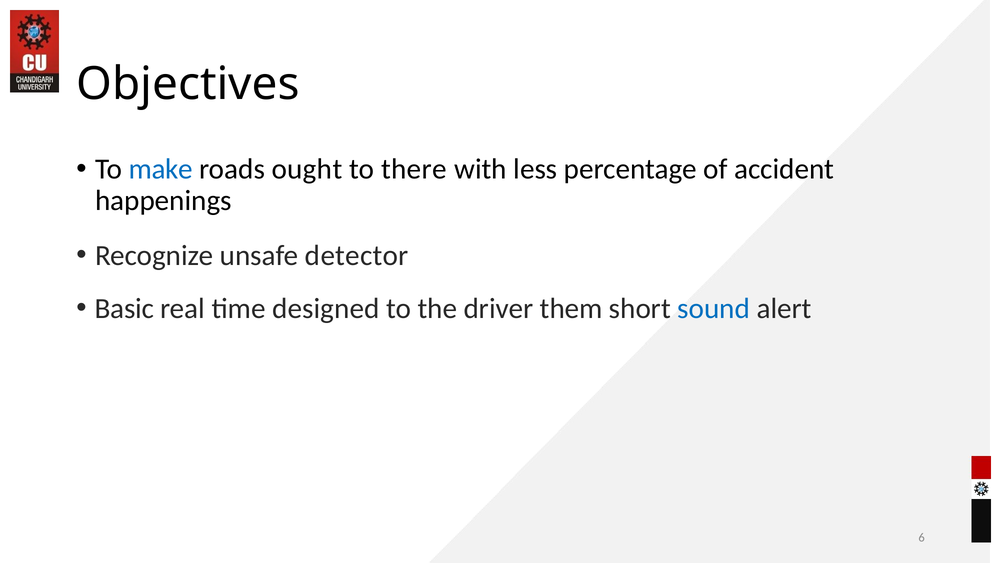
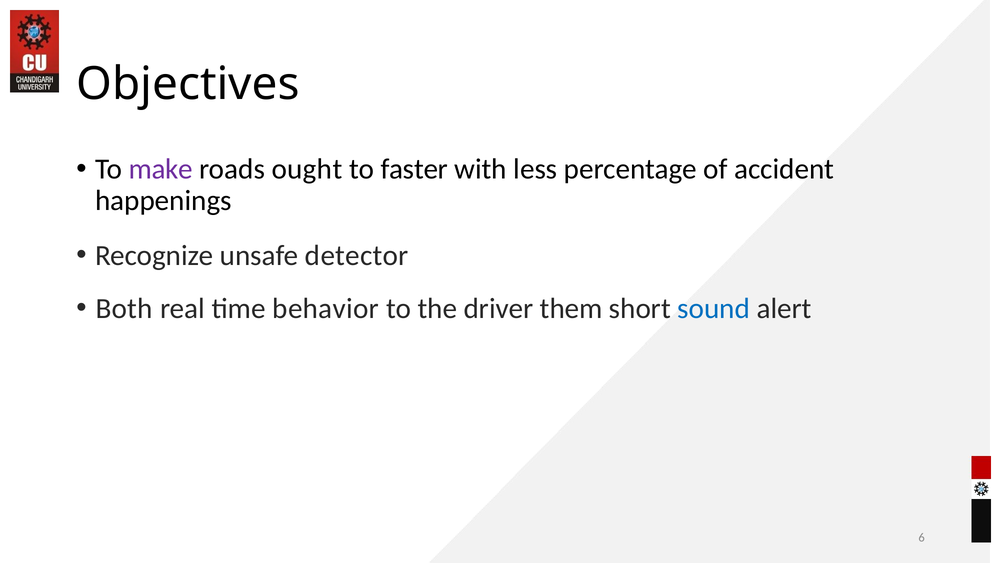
make colour: blue -> purple (161, 169)
there: there -> faster (414, 169)
Basic: Basic -> Both (124, 309)
designed: designed -> behavior (326, 309)
